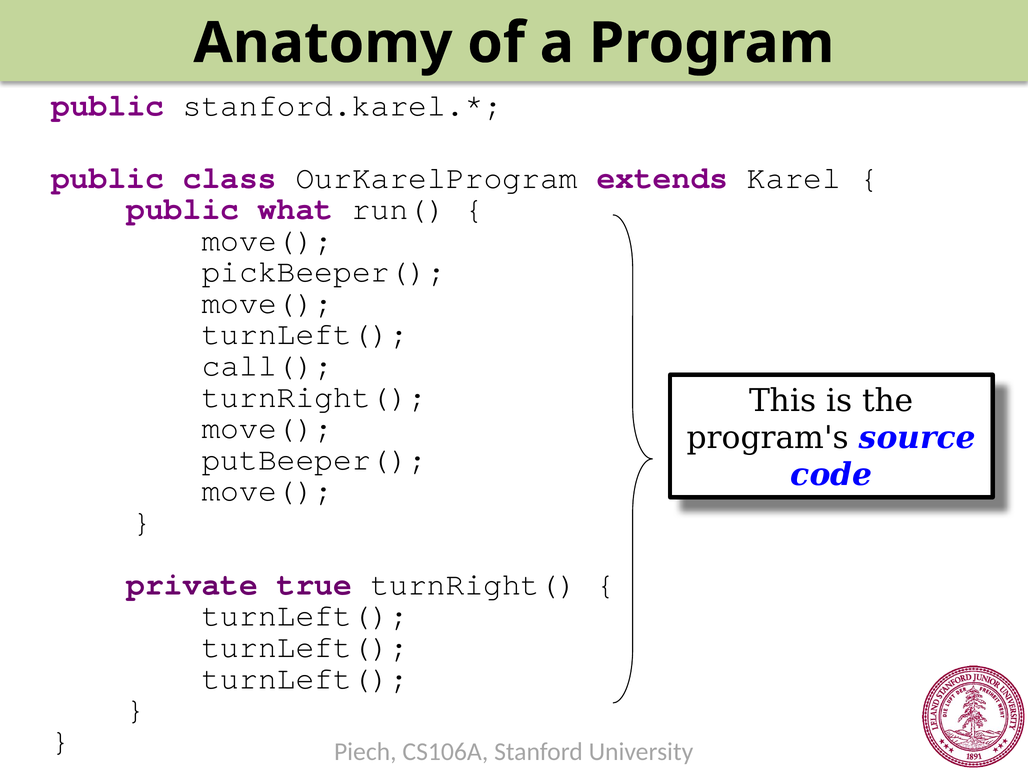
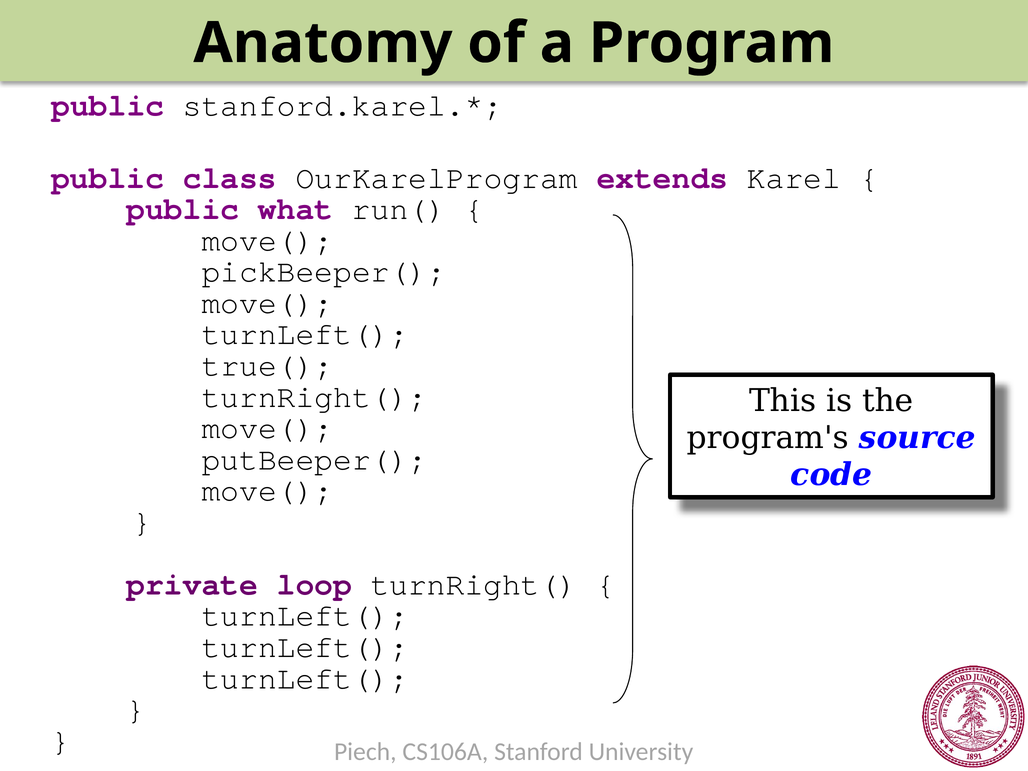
call(: call( -> true( (268, 365)
true: true -> loop (314, 584)
